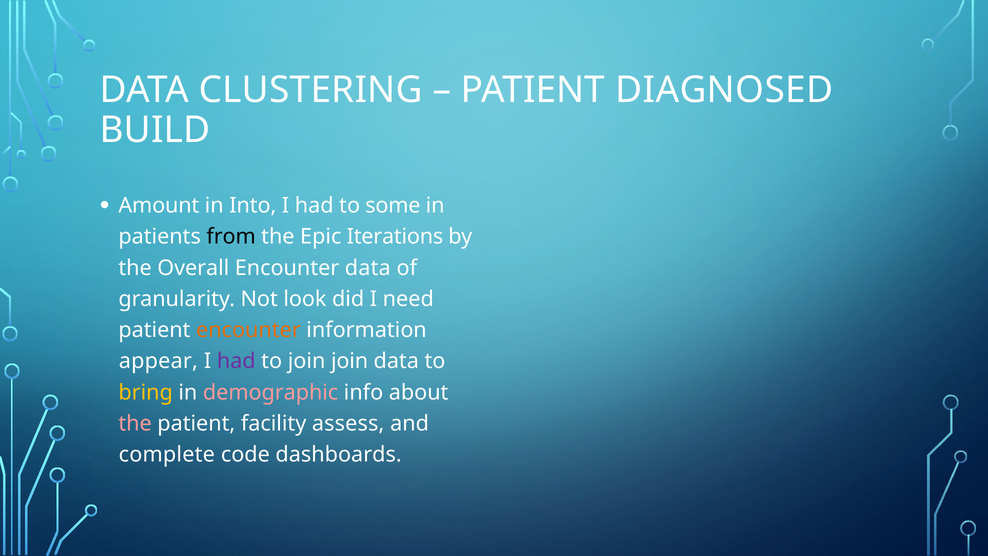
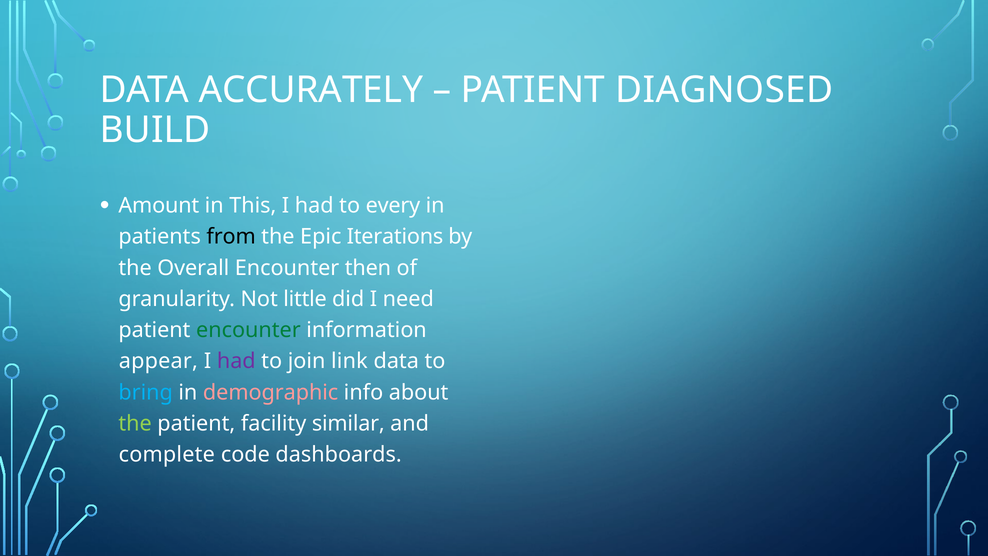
CLUSTERING: CLUSTERING -> ACCURATELY (311, 90)
Into: Into -> This (253, 206)
some: some -> every (393, 206)
Encounter data: data -> then (368, 268)
look: look -> little (305, 299)
encounter colour: orange -> green (248, 330)
join join: join -> link (349, 361)
bring colour: yellow -> light blue (146, 392)
the colour: pink -> light green (135, 423)
assess: assess -> similar (348, 423)
